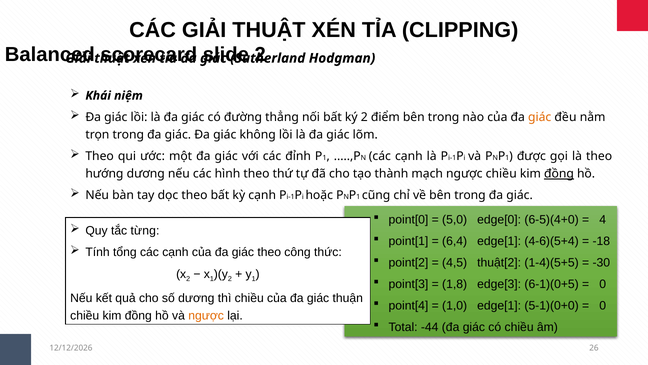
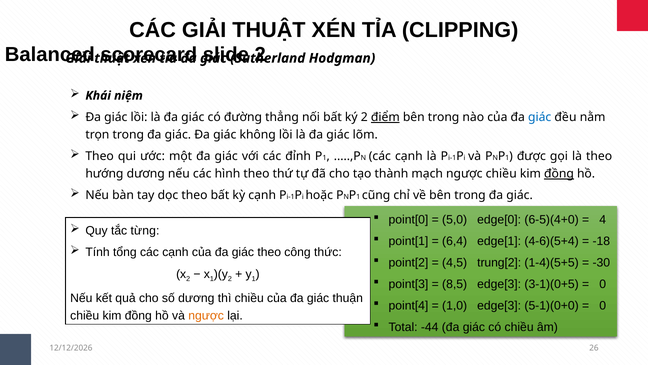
điểm underline: none -> present (385, 117)
giác colour: orange -> blue (540, 117)
thuật[2: thuật[2 -> trung[2 (499, 262)
1,8: 1,8 -> 8,5 (455, 284)
6-1)(0+5: 6-1)(0+5 -> 3-1)(0+5 (552, 284)
1,0 edge[1: edge[1 -> edge[3 (499, 305)
